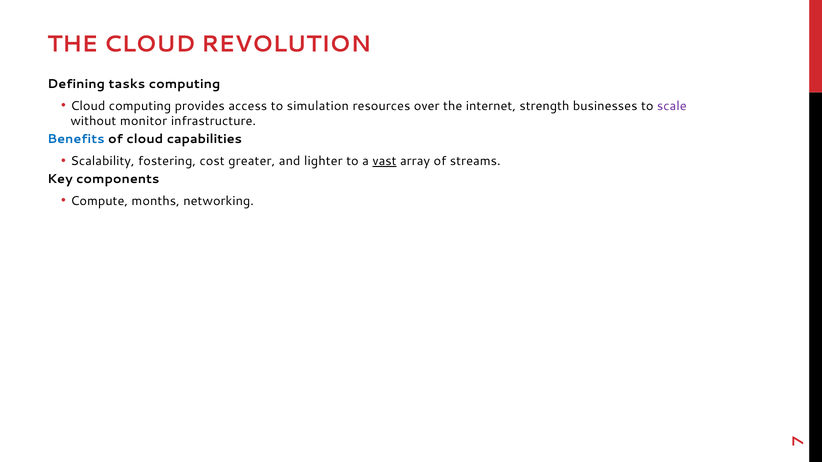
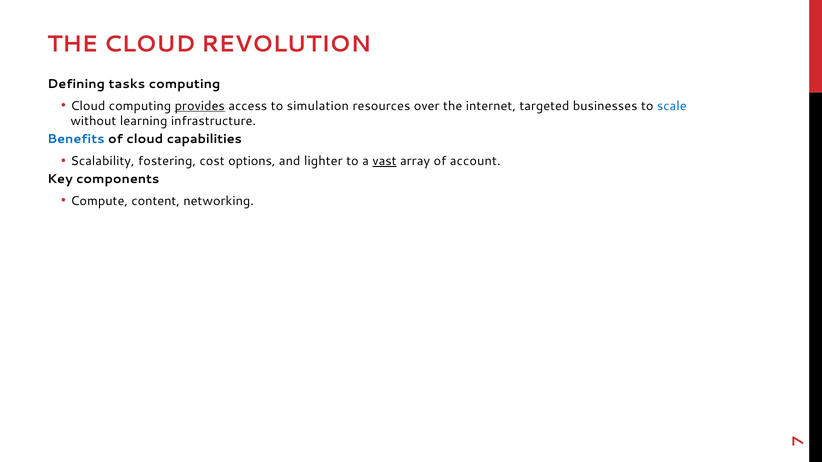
provides underline: none -> present (200, 106)
strength: strength -> targeted (544, 106)
scale colour: purple -> blue (672, 106)
monitor: monitor -> learning (144, 121)
greater: greater -> options (252, 161)
streams: streams -> account (475, 161)
months: months -> content (156, 201)
